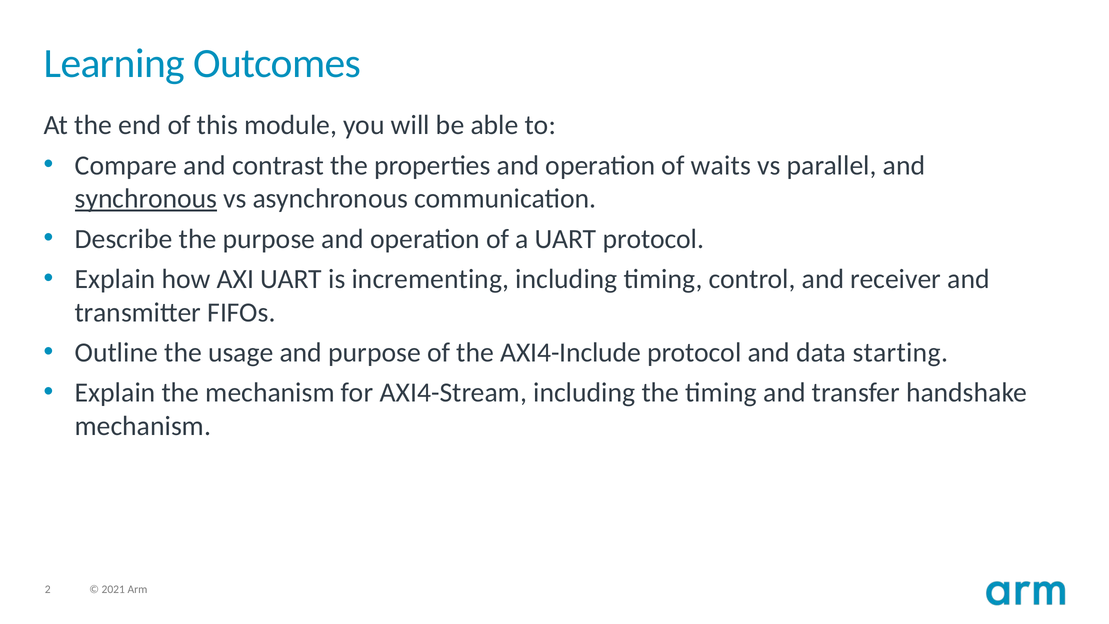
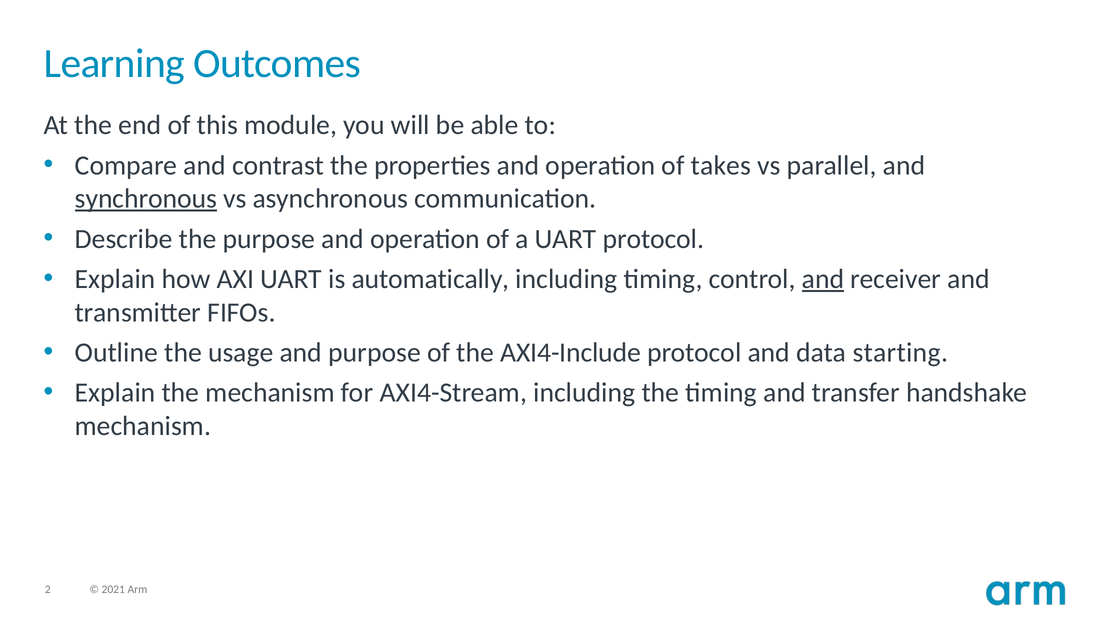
waits: waits -> takes (721, 165)
incrementing: incrementing -> automatically (430, 279)
and underline: none -> present (823, 279)
